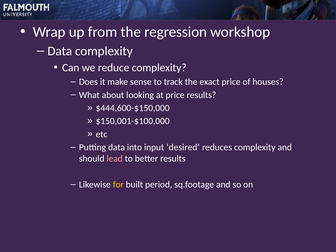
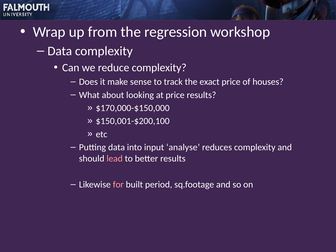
$444,600-$150,000: $444,600-$150,000 -> $170,000-$150,000 (133, 108)
$150,001-$100,000: $150,001-$100,000 -> $150,001-$200,100 (133, 121)
desired: desired -> analyse (183, 147)
for colour: yellow -> pink (118, 185)
